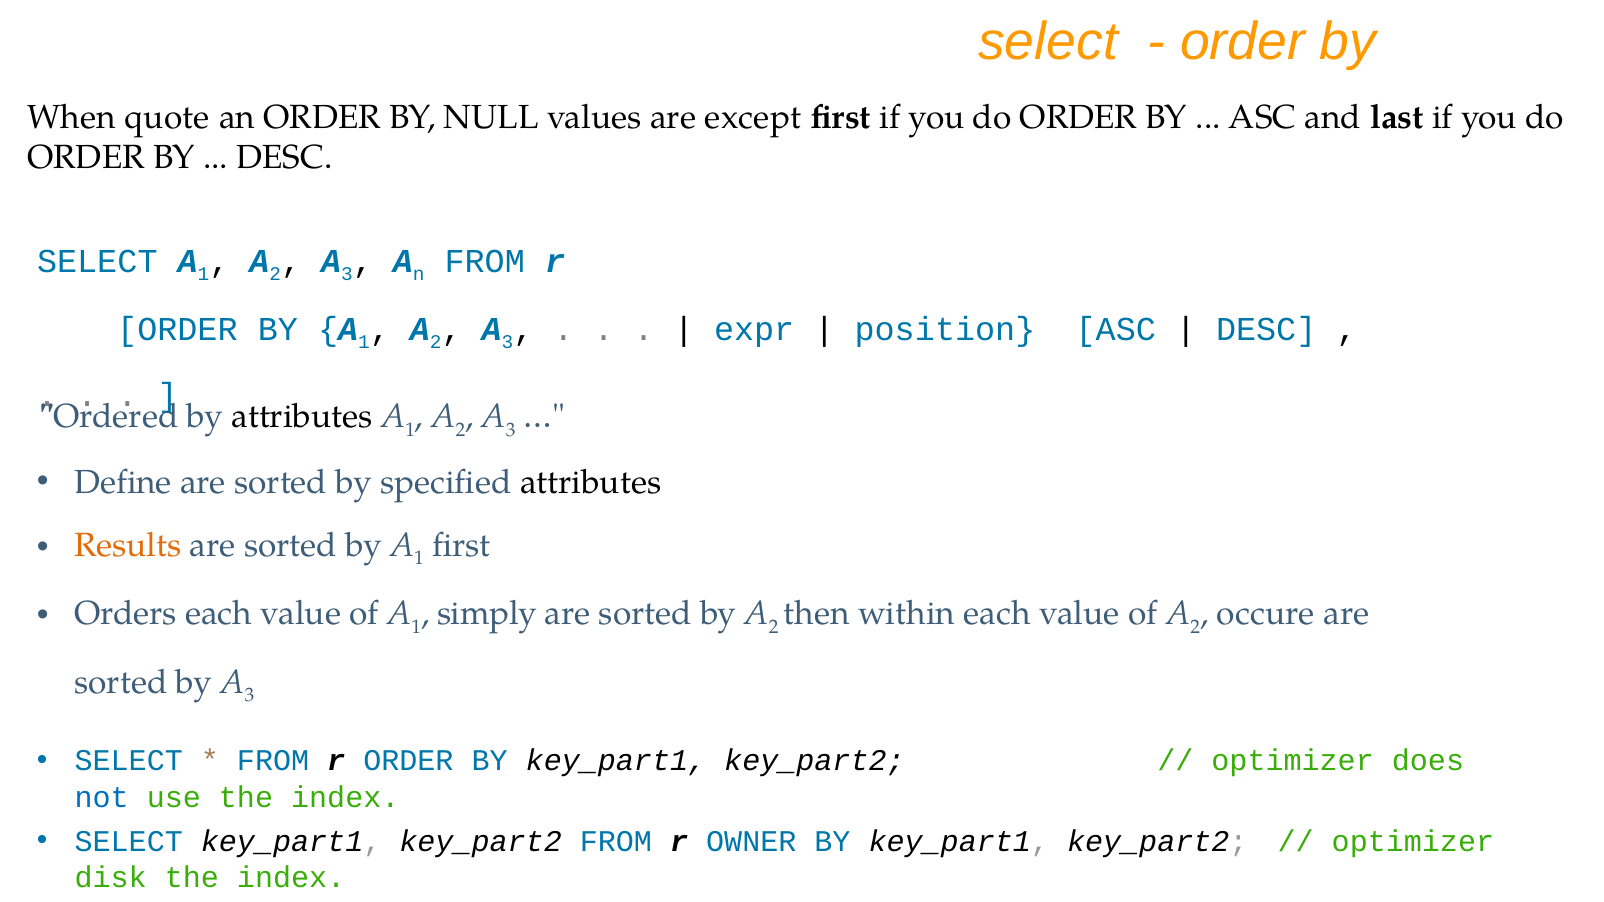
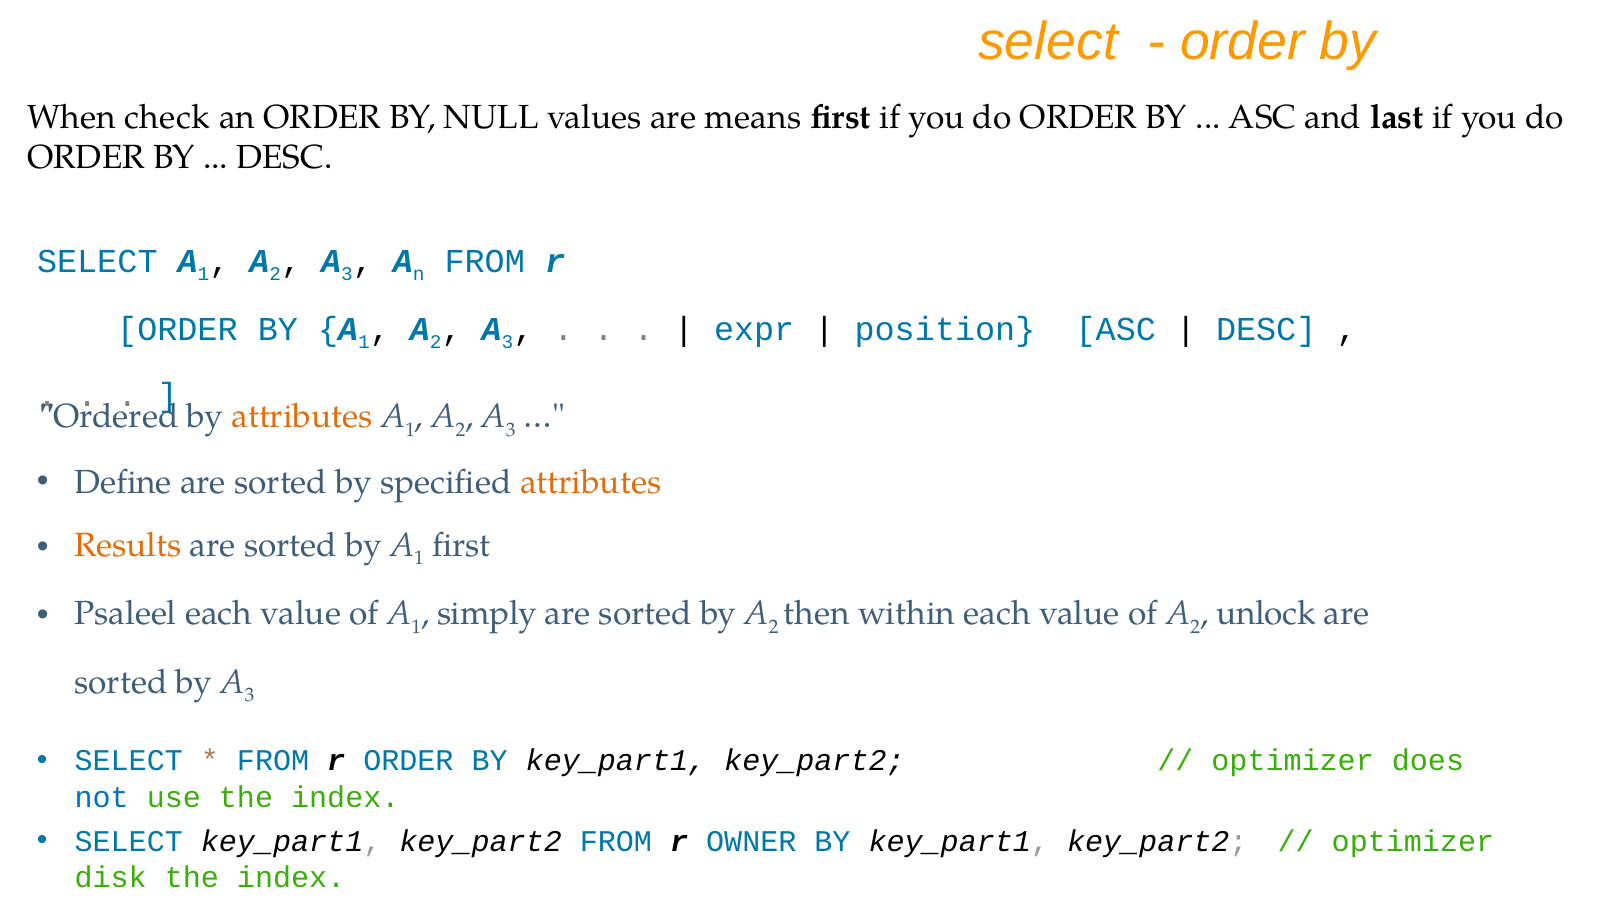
quote: quote -> check (167, 118)
except: except -> means (753, 118)
attributes colour: black -> orange (302, 417)
attributes colour: black -> orange (591, 483)
Orders: Orders -> Psaleel (126, 614)
occure: occure -> unlock (1266, 614)
